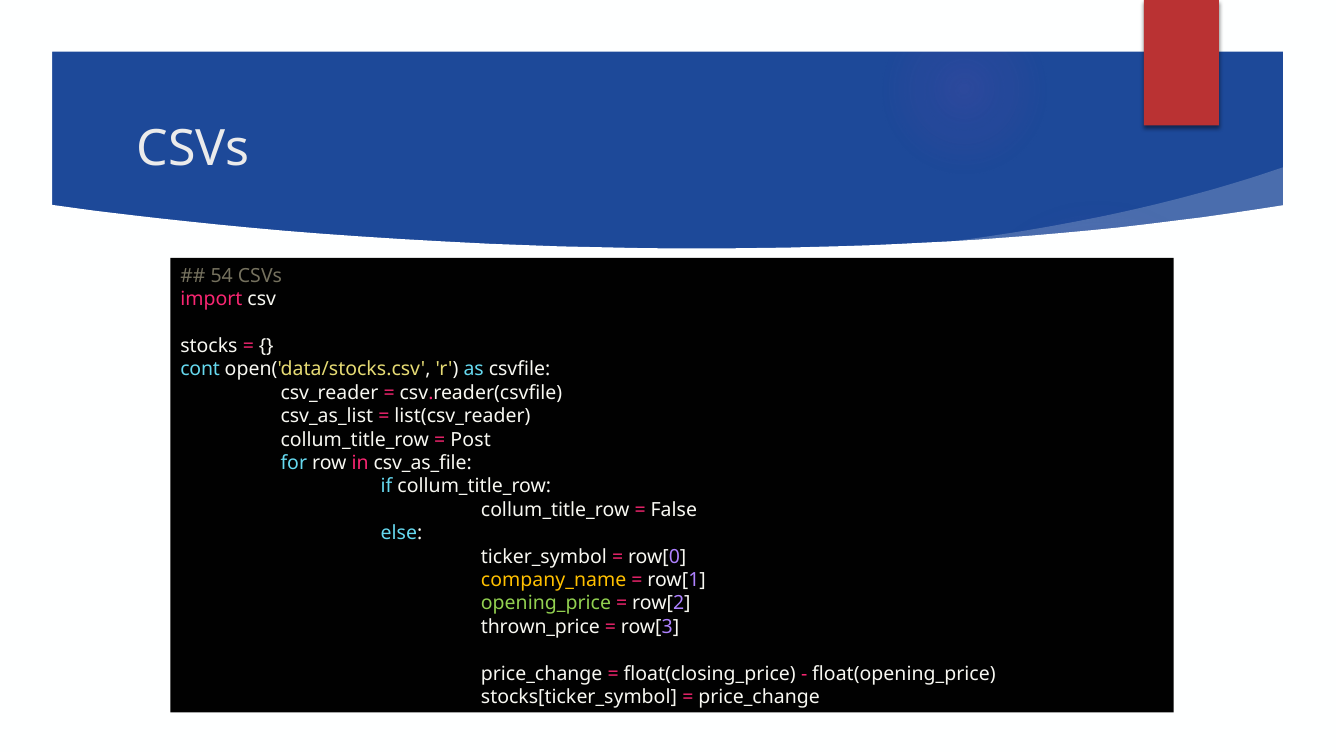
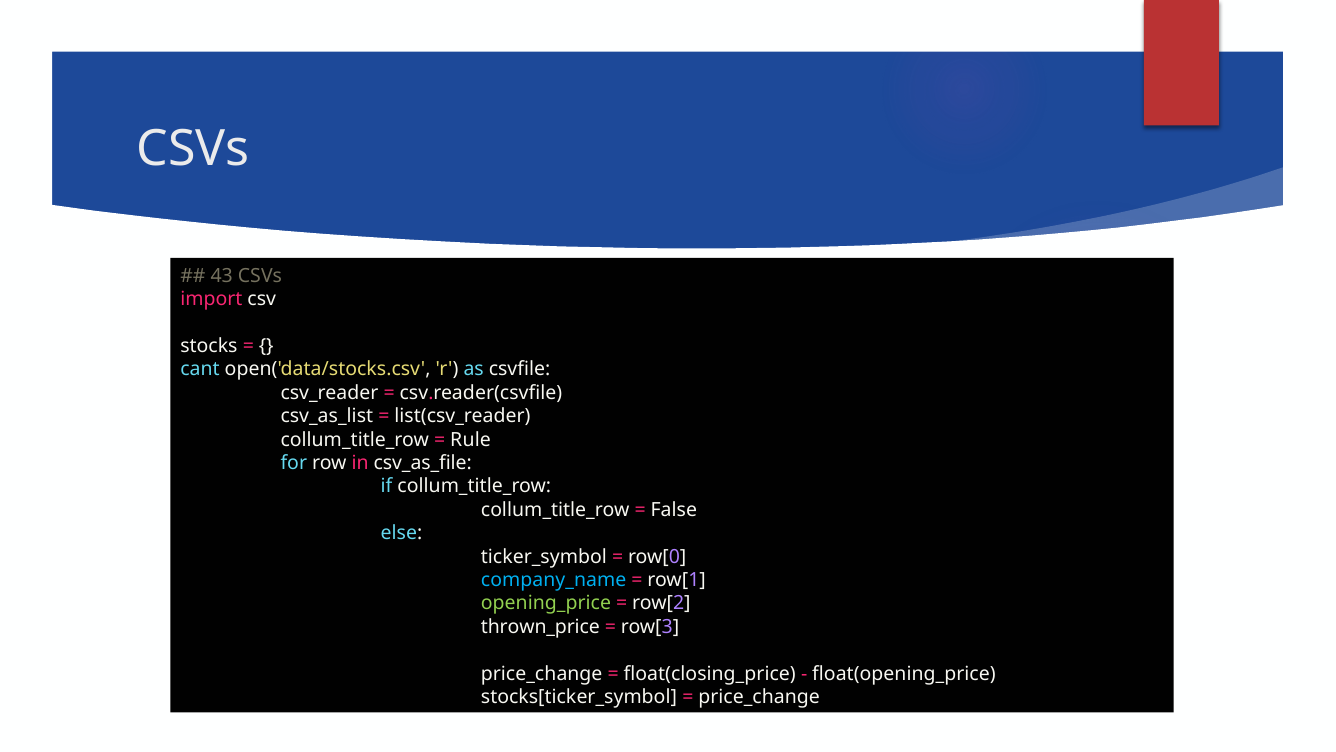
54: 54 -> 43 (222, 276)
cont: cont -> cant (200, 369)
Post: Post -> Rule (471, 439)
company_name colour: yellow -> light blue (554, 580)
